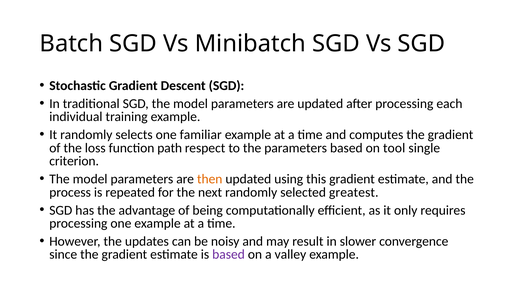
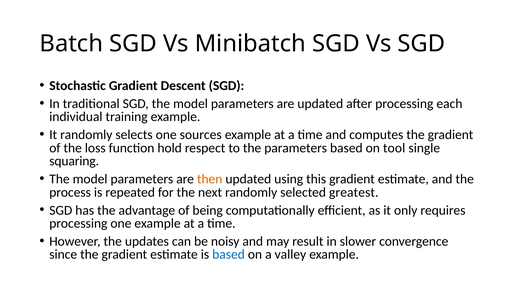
familiar: familiar -> sources (201, 135)
path: path -> hold (170, 148)
criterion: criterion -> squaring (74, 161)
based colour: purple -> blue (229, 254)
